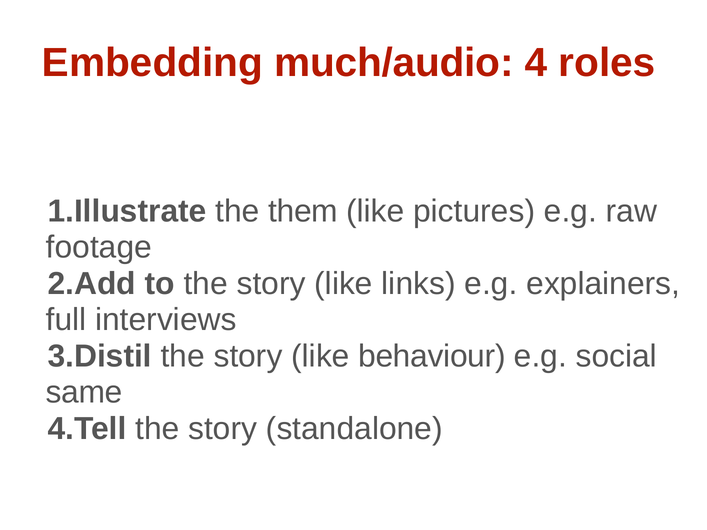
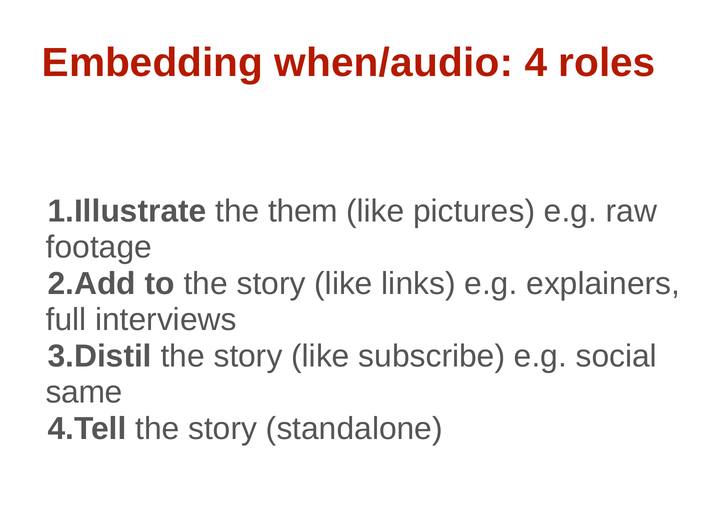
much/audio: much/audio -> when/audio (394, 63)
behaviour: behaviour -> subscribe (432, 356)
